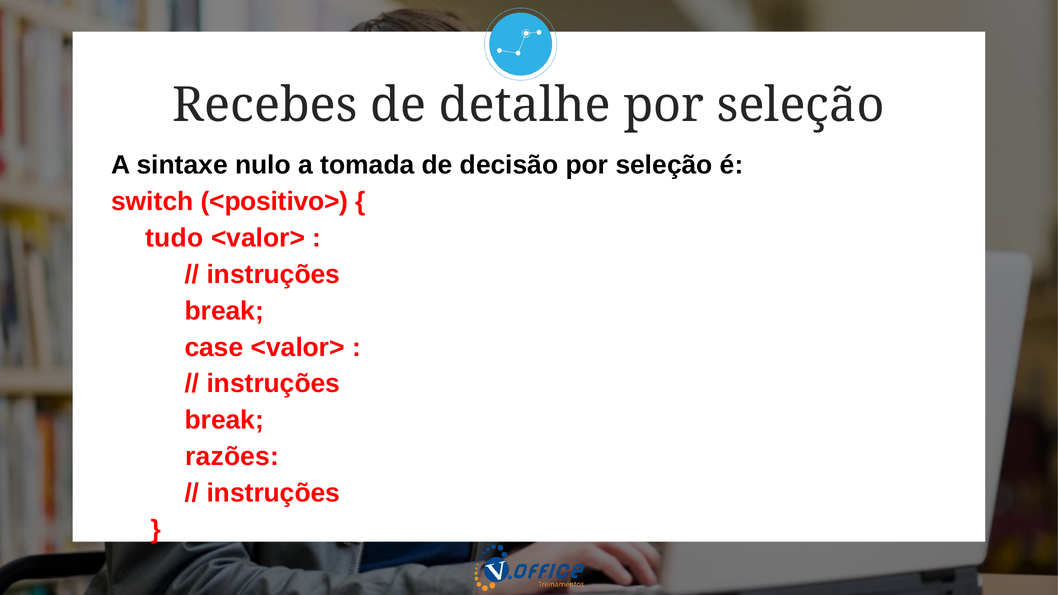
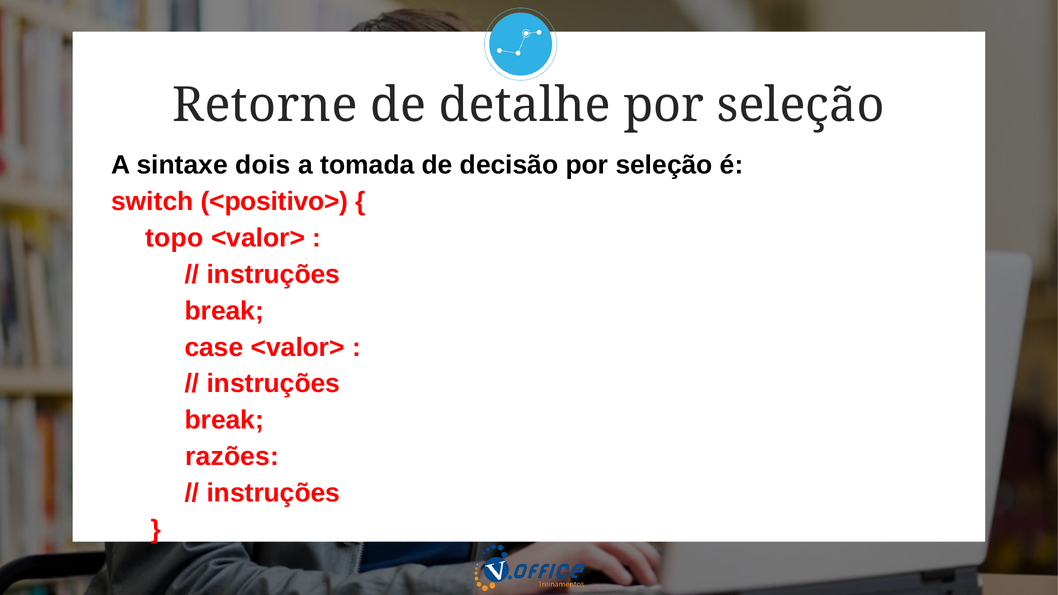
Recebes: Recebes -> Retorne (265, 106)
nulo: nulo -> dois (263, 165)
tudo: tudo -> topo (174, 238)
